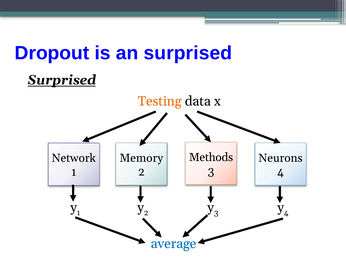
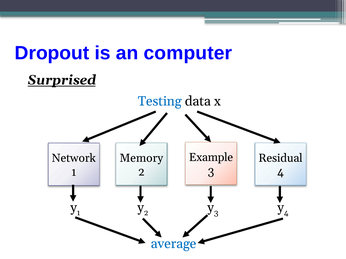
an surprised: surprised -> computer (188, 53)
Testing colour: orange -> blue (160, 101)
Methods: Methods -> Example (211, 158)
Neurons: Neurons -> Residual (281, 158)
